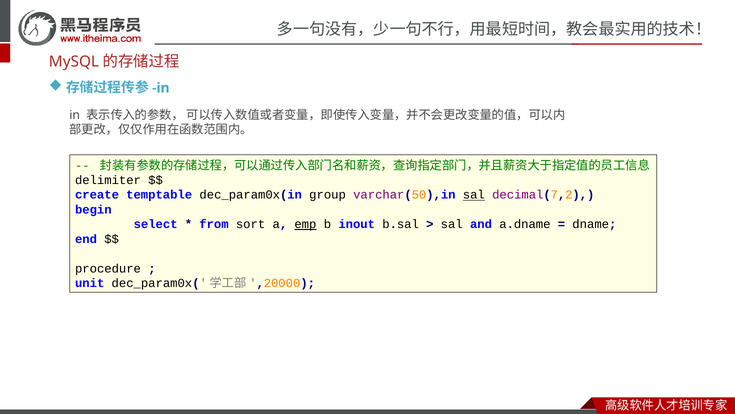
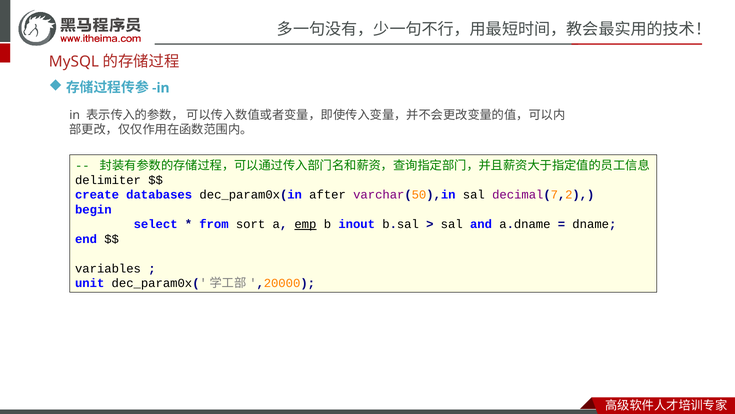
temptable: temptable -> databases (159, 195)
group: group -> after (328, 195)
sal underline: present -> none (474, 195)
procedure: procedure -> variables (108, 268)
